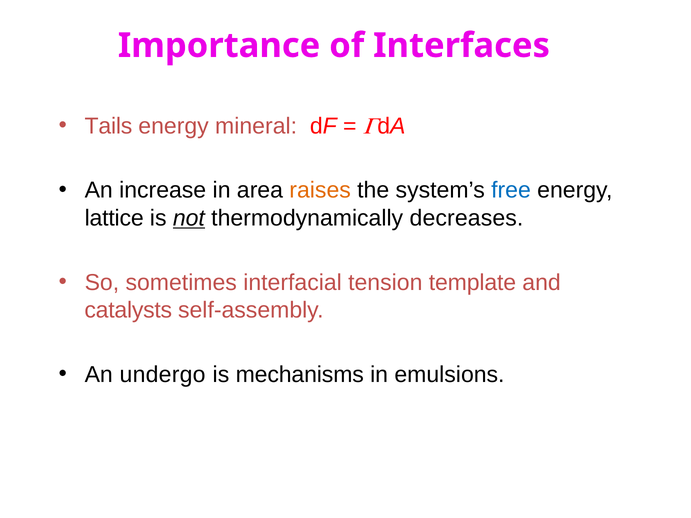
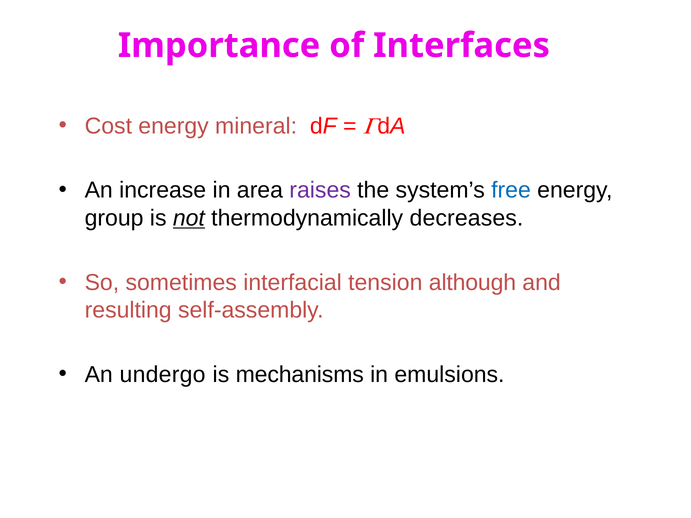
Tails: Tails -> Cost (108, 126)
raises colour: orange -> purple (320, 190)
lattice: lattice -> group (114, 218)
template: template -> although (472, 283)
catalysts: catalysts -> resulting (128, 310)
